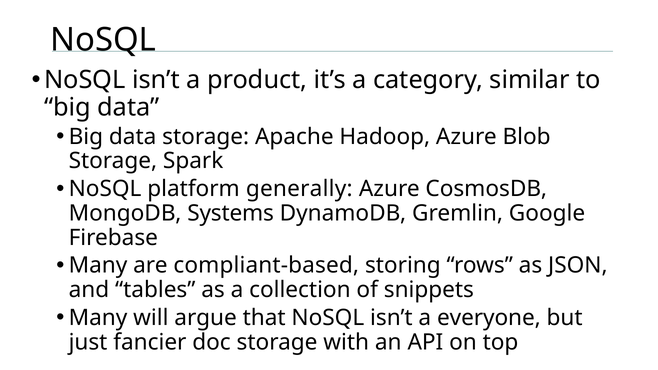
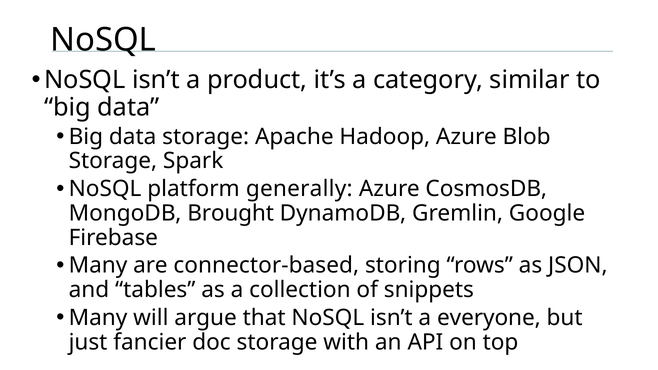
Systems: Systems -> Brought (231, 213)
compliant-based: compliant-based -> connector-based (266, 266)
